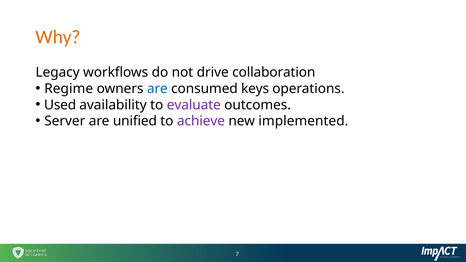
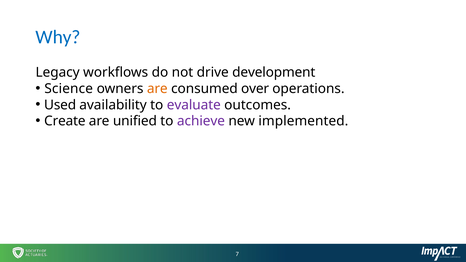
Why colour: orange -> blue (58, 37)
collaboration: collaboration -> development (274, 72)
Regime: Regime -> Science (69, 89)
are colour: blue -> orange (157, 89)
keys: keys -> over (255, 89)
Server: Server -> Create (65, 121)
